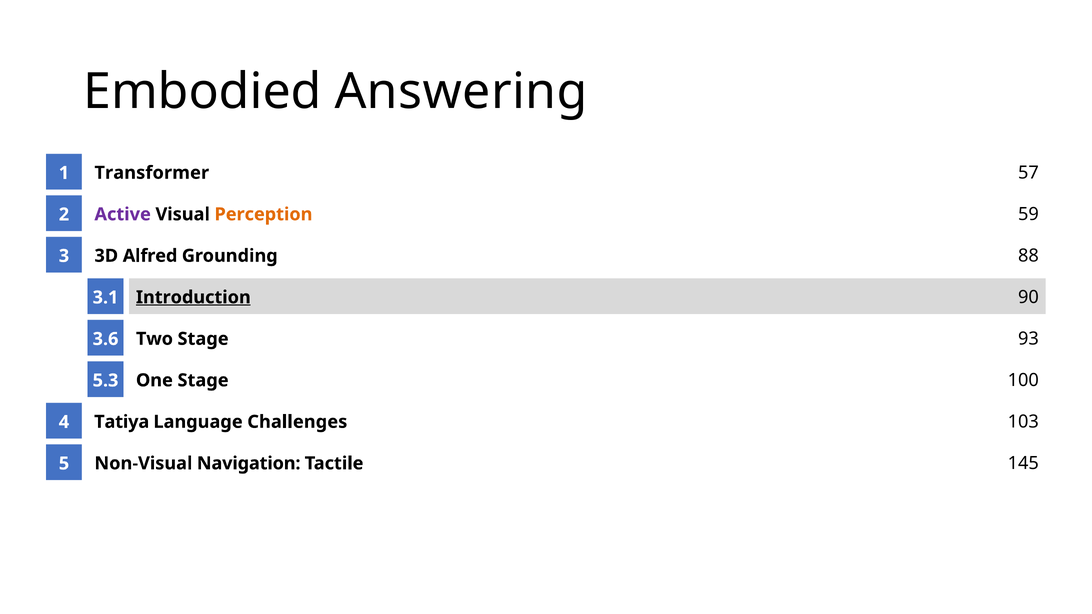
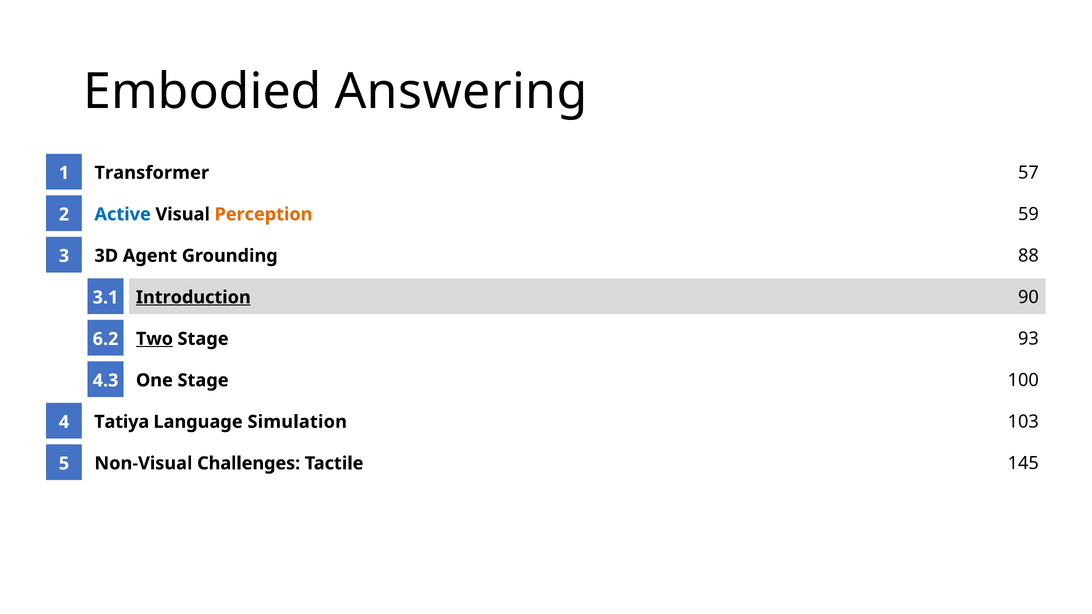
Active colour: purple -> blue (123, 214)
Alfred: Alfred -> Agent (150, 256)
Two underline: none -> present (154, 339)
3.6: 3.6 -> 6.2 (106, 339)
5.3: 5.3 -> 4.3 (106, 381)
Challenges: Challenges -> Simulation (297, 422)
Navigation: Navigation -> Challenges (249, 464)
